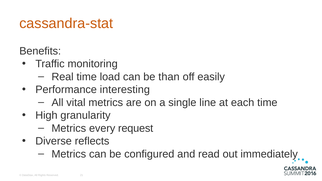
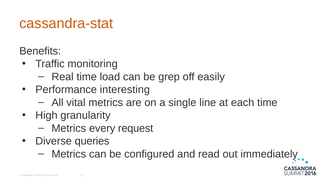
than: than -> grep (169, 77)
reflects: reflects -> queries (92, 141)
